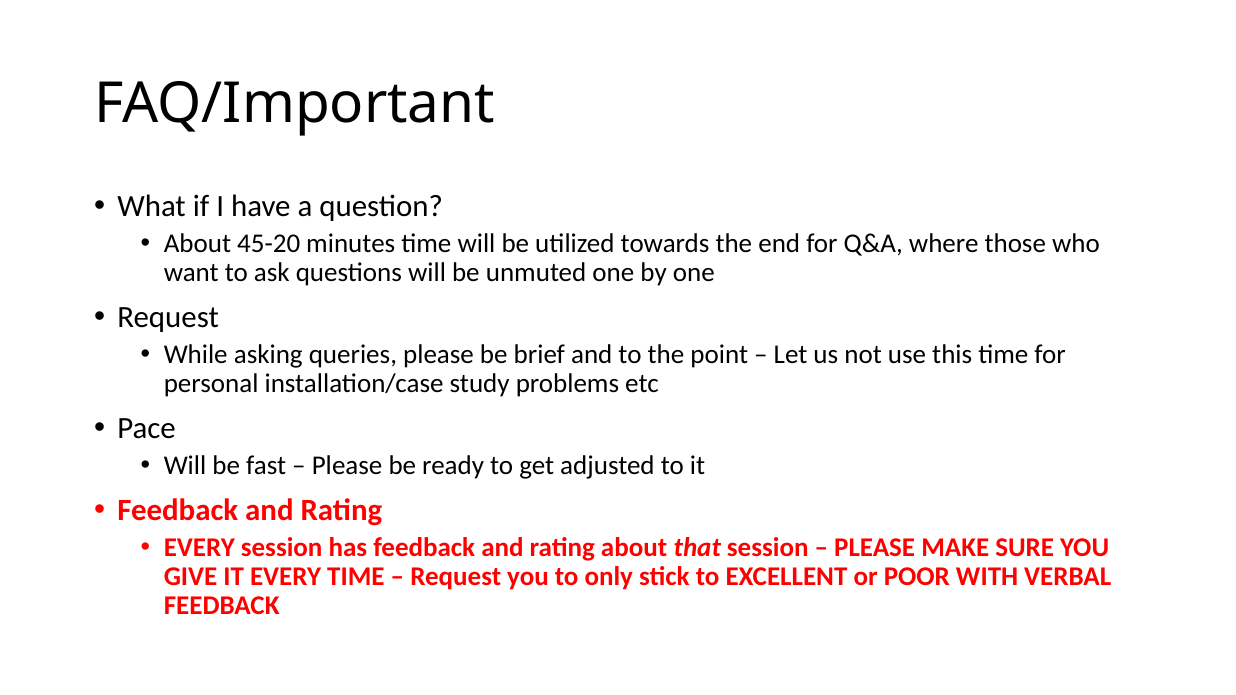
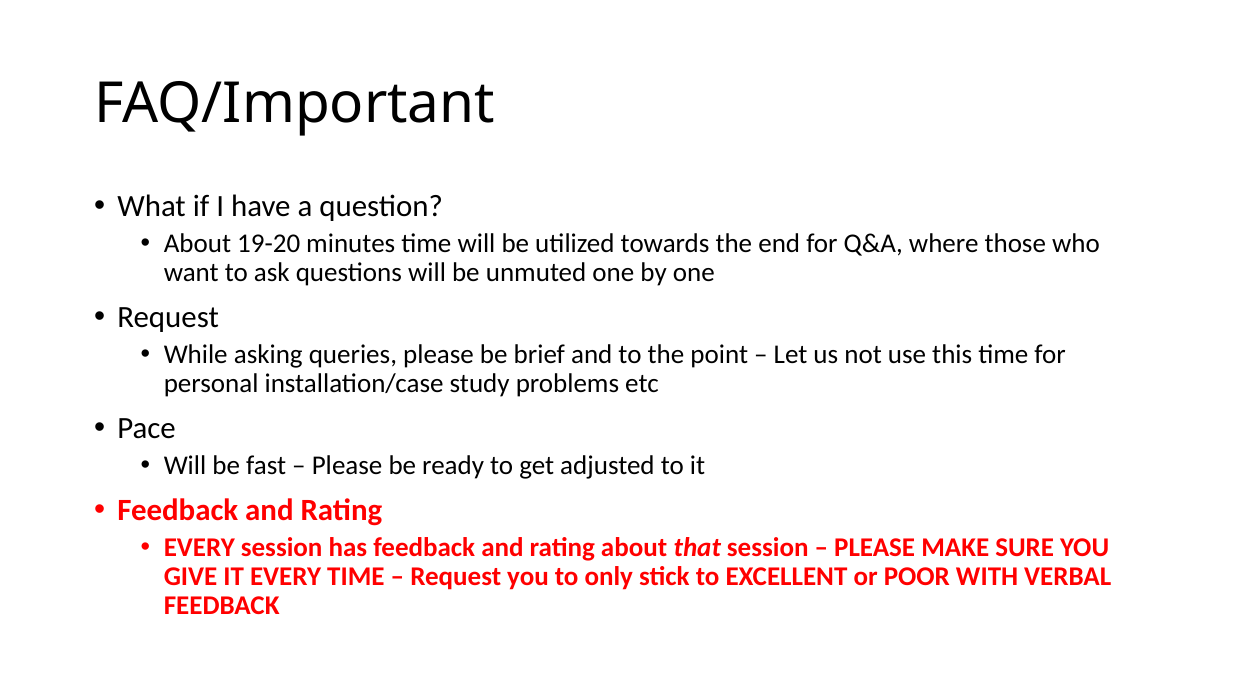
45-20: 45-20 -> 19-20 (269, 244)
